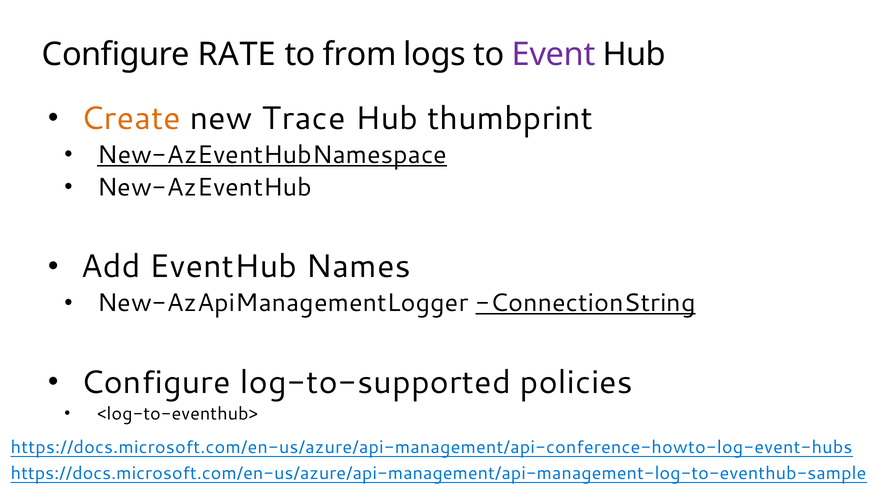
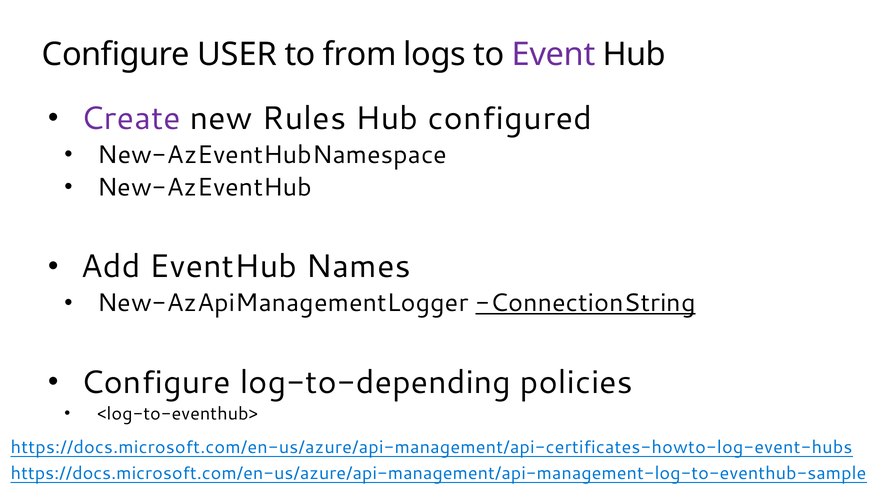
RATE: RATE -> USER (237, 54)
Create colour: orange -> purple (131, 118)
Trace: Trace -> Rules (304, 118)
thumbprint: thumbprint -> configured (510, 118)
New-AzEventHubNamespace underline: present -> none (272, 155)
log-to-supported: log-to-supported -> log-to-depending (375, 382)
https://docs.microsoft.com/en-us/azure/api-management/api-conference-howto-log-event-hubs: https://docs.microsoft.com/en-us/azure/api-management/api-conference-howto-log-event-hubs -> https://docs.microsoft.com/en-us/azure/api-management/api-certificates-howto-log-event-hubs (432, 447)
